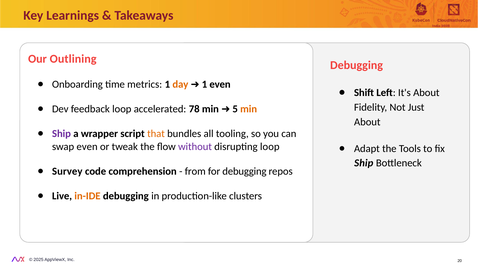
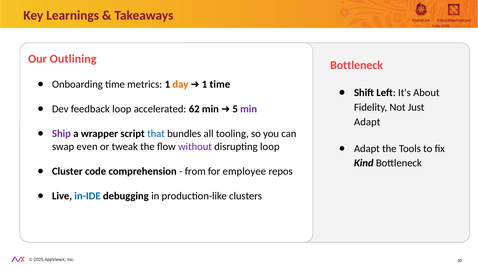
Debugging: Debugging -> Bottleneck (357, 65)
1 even: even -> time (220, 84)
78: 78 -> 62 (194, 109)
min colour: orange -> purple (249, 109)
About: About -> Adapt (367, 122)
that colour: orange -> blue (156, 134)
Ship: Ship -> Kind (364, 163)
Survey: Survey -> Cluster (67, 171)
for debugging: debugging -> employee (244, 171)
in-IDE colour: orange -> blue (87, 196)
